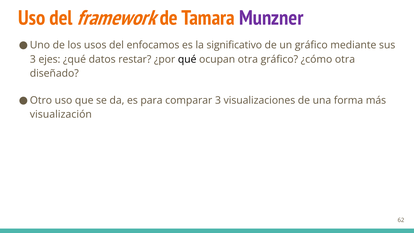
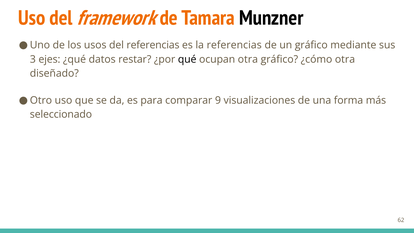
Munzner colour: purple -> black (271, 18)
del enfocamos: enfocamos -> referencias (153, 45)
la significativo: significativo -> referencias (234, 45)
comparar 3: 3 -> 9 (218, 100)
visualización: visualización -> seleccionado (61, 115)
